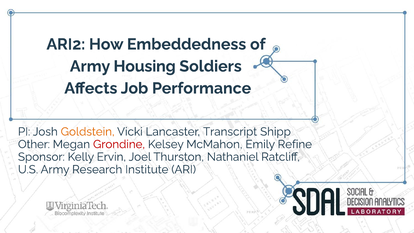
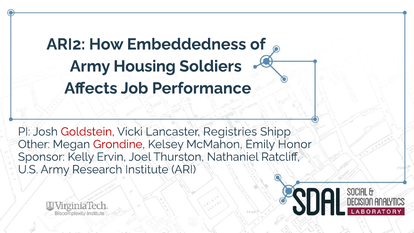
Goldstein colour: orange -> red (88, 132)
Transcript: Transcript -> Registries (230, 132)
Refine: Refine -> Honor (295, 144)
